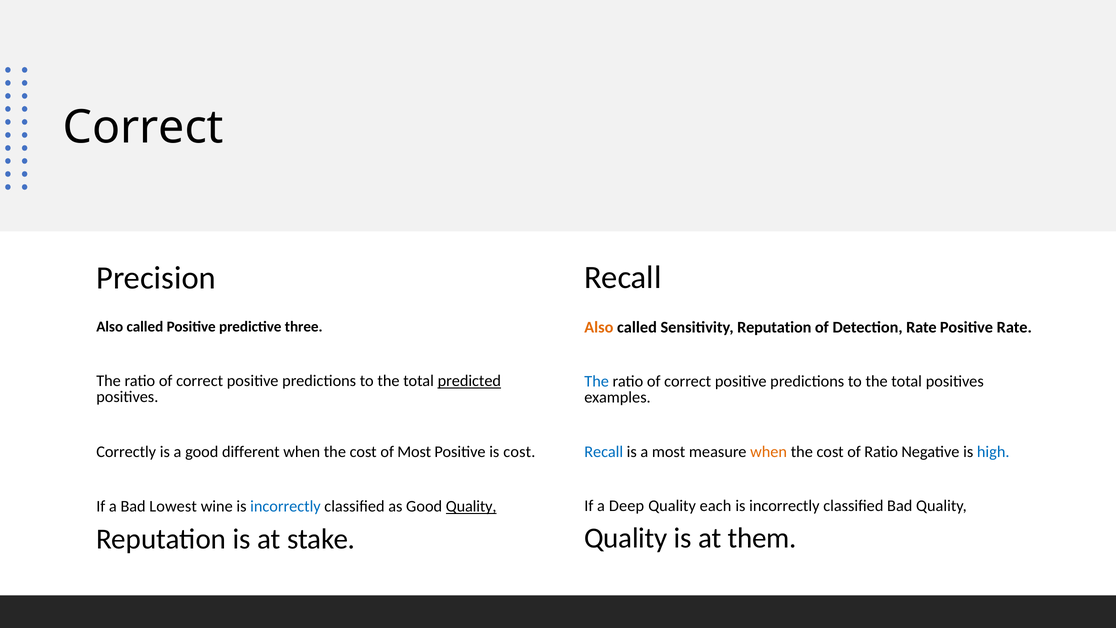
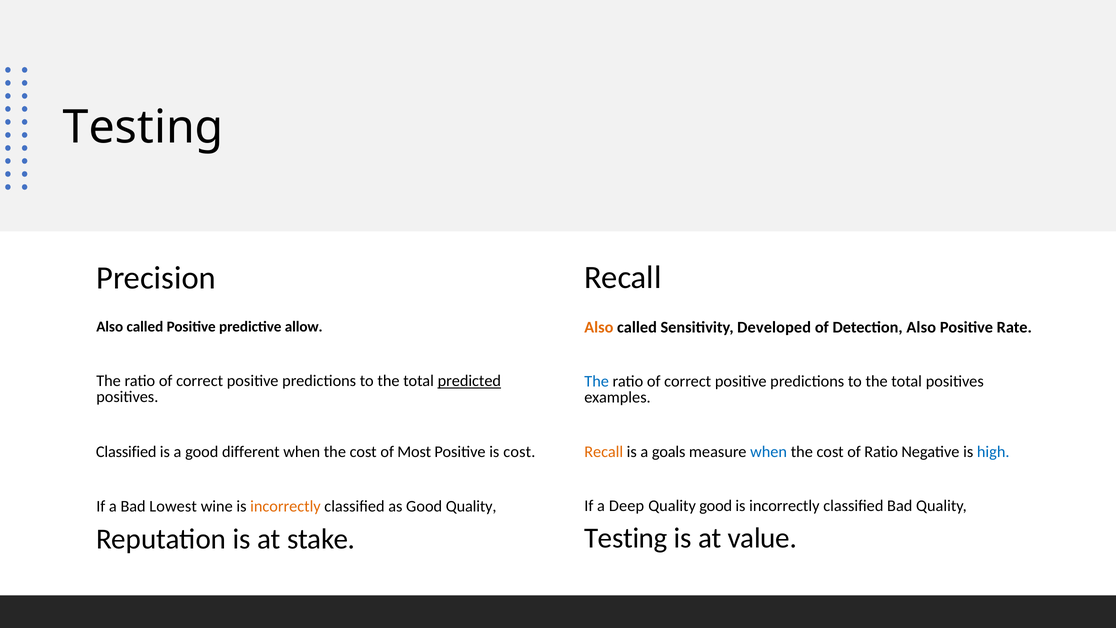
Correct: Correct -> Testing (143, 127)
Sensitivity Reputation: Reputation -> Developed (774, 327)
Detection Rate: Rate -> Also (921, 327)
three: three -> allow (304, 327)
Recall colour: blue -> orange (604, 451)
a most: most -> goals (669, 451)
when colour: orange -> blue (769, 451)
Correctly: Correctly -> Classified (126, 452)
Quality each: each -> good (716, 506)
incorrectly colour: blue -> orange (285, 506)
Quality underline: present -> none (471, 506)
Quality: Quality -> Testing (626, 538)
them: them -> value (762, 538)
